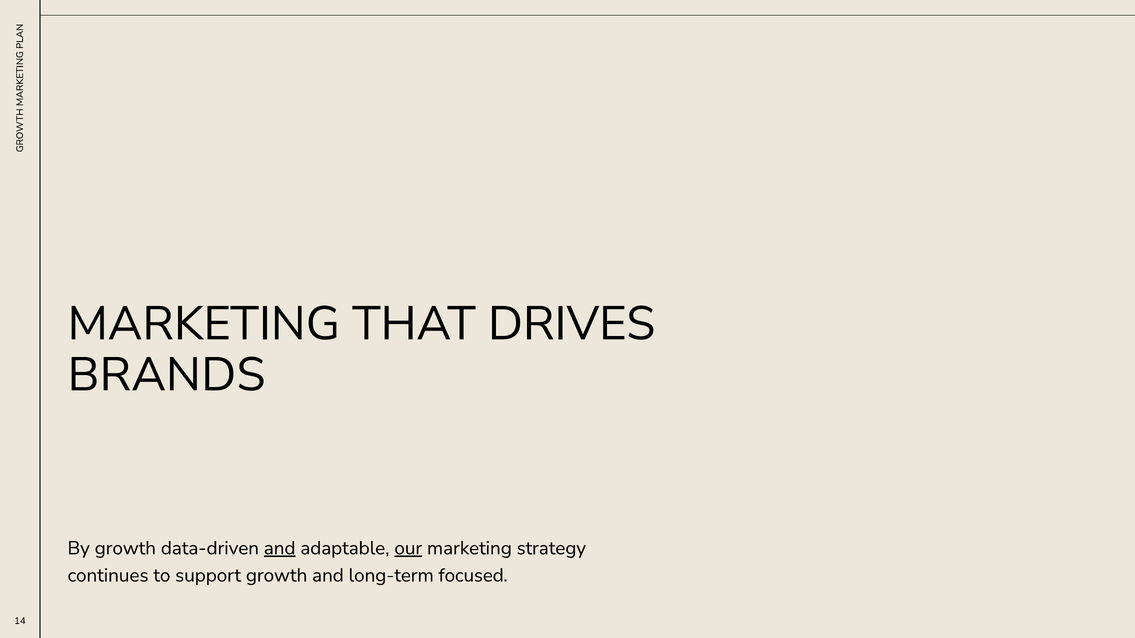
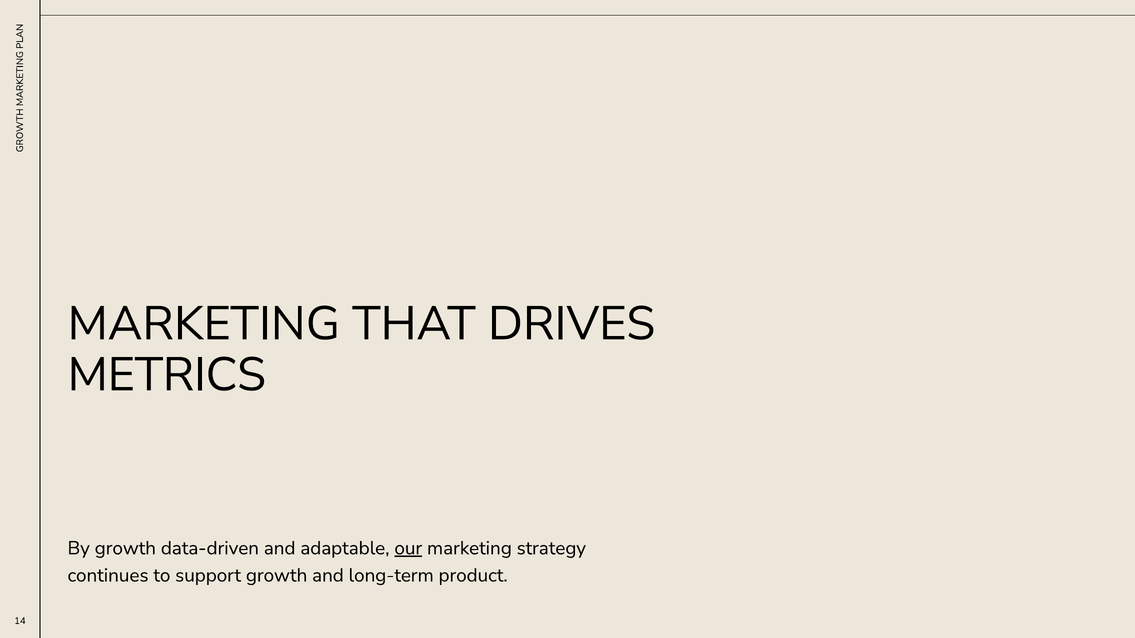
BRANDS: BRANDS -> METRICS (167, 375)
and underline: present -> none (280, 548)
focused: focused -> product (473, 576)
